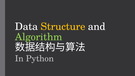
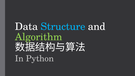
Structure colour: yellow -> light blue (63, 27)
